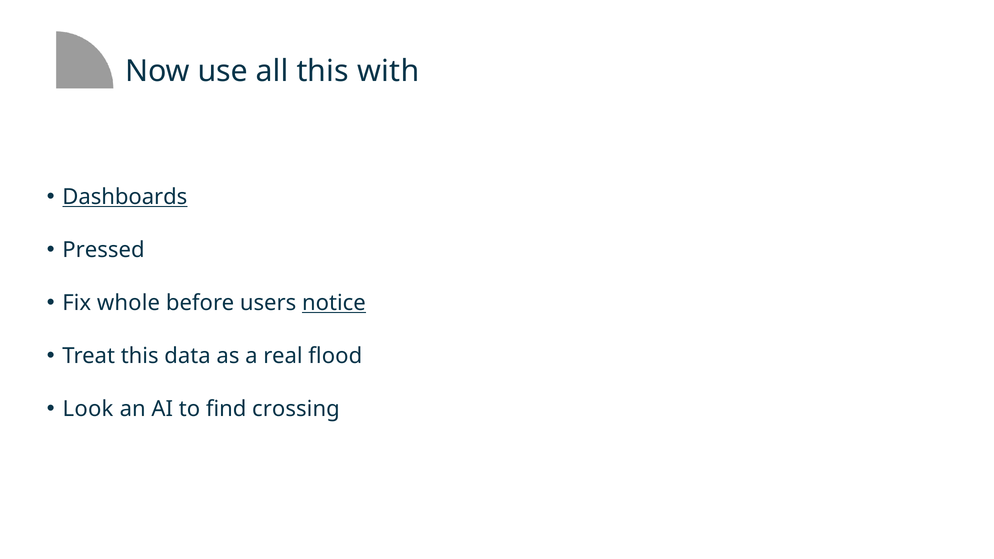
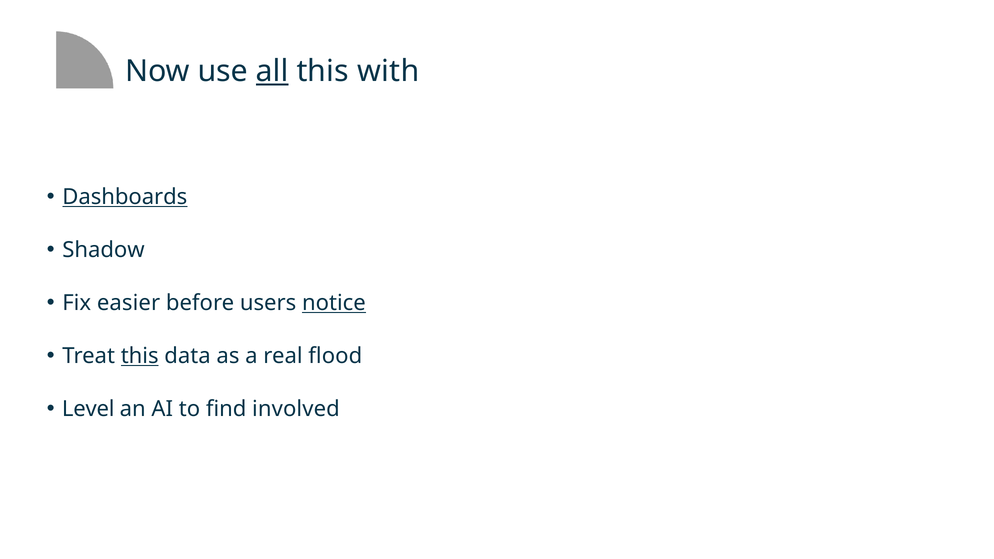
all underline: none -> present (272, 71)
Pressed: Pressed -> Shadow (103, 250)
whole: whole -> easier (129, 303)
this underline: none -> present (140, 356)
Look: Look -> Level (88, 409)
crossing: crossing -> involved (296, 409)
